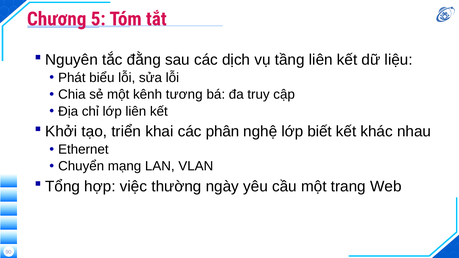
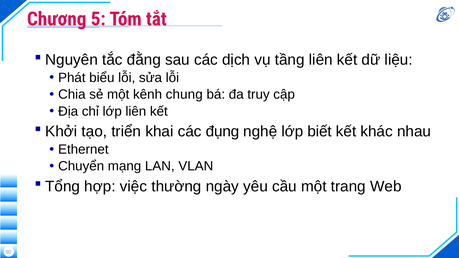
tương: tương -> chung (184, 95)
phân: phân -> đụng (222, 132)
